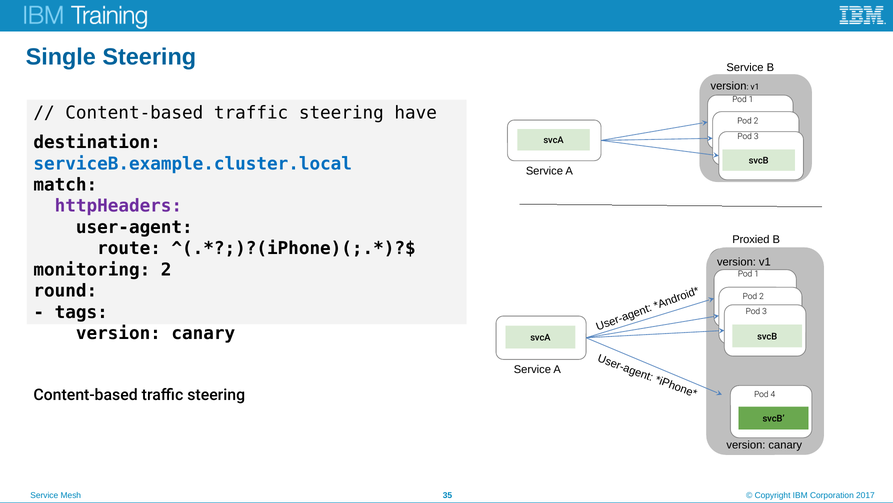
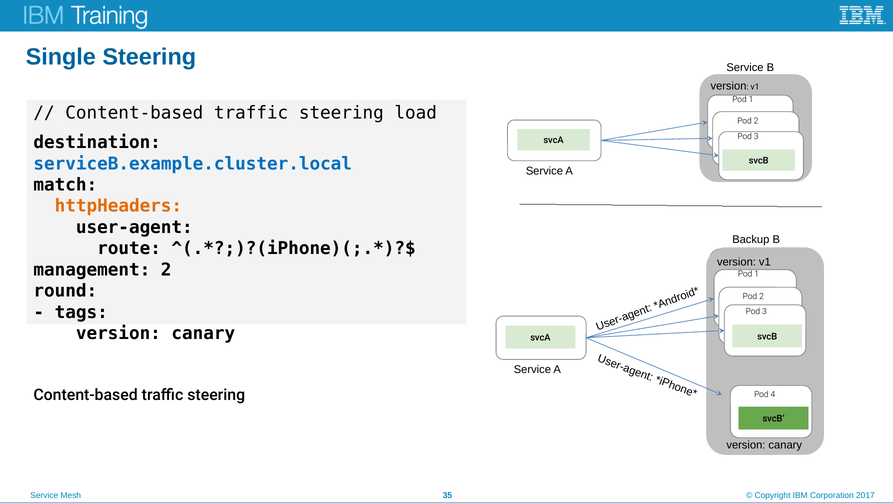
have: have -> load (416, 113)
httpHeaders colour: purple -> orange (118, 206)
Proxied: Proxied -> Backup (751, 239)
monitoring: monitoring -> management (92, 270)
